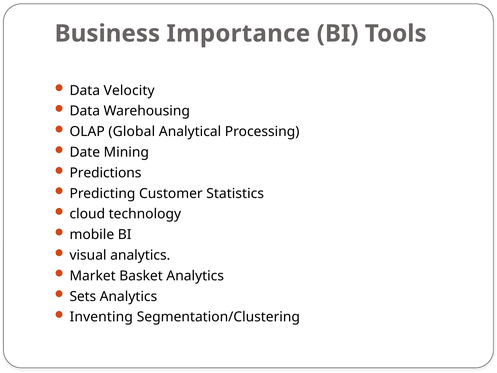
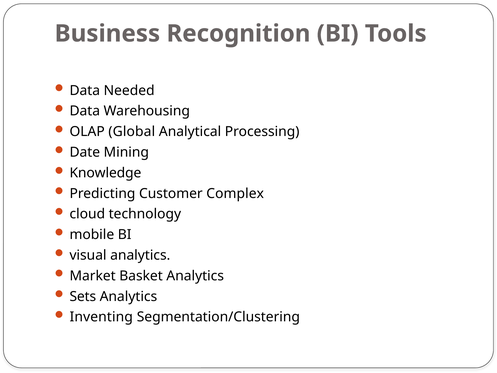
Importance: Importance -> Recognition (238, 34)
Velocity: Velocity -> Needed (129, 90)
Predictions: Predictions -> Knowledge (105, 173)
Statistics: Statistics -> Complex (235, 193)
